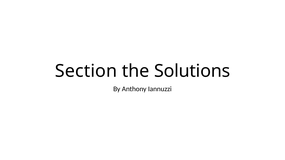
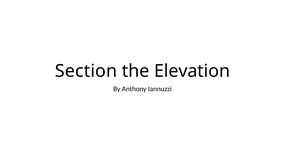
Solutions: Solutions -> Elevation (192, 71)
